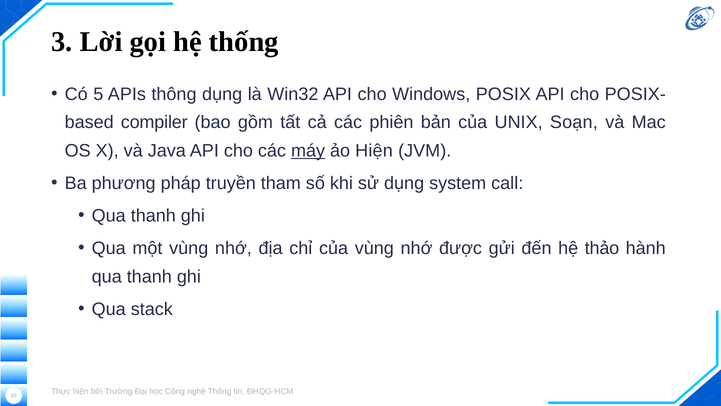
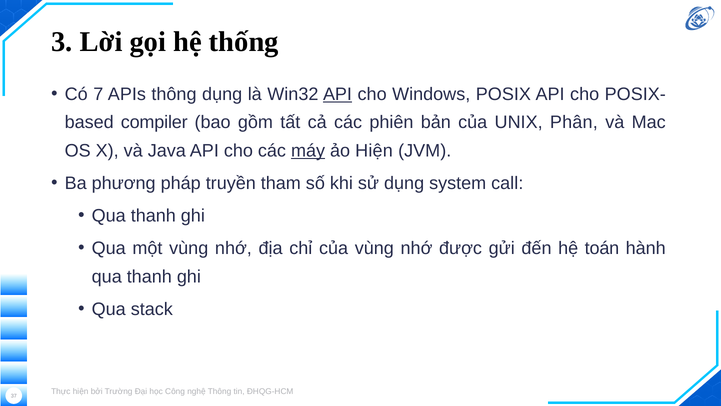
5: 5 -> 7 (98, 94)
API underline: none -> present (337, 94)
Soạn: Soạn -> Phân (574, 122)
thảo: thảo -> toán (602, 248)
